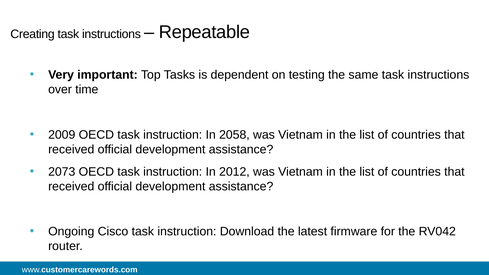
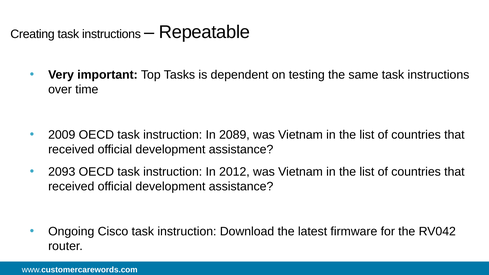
2058: 2058 -> 2089 (234, 135)
2073: 2073 -> 2093 (62, 172)
